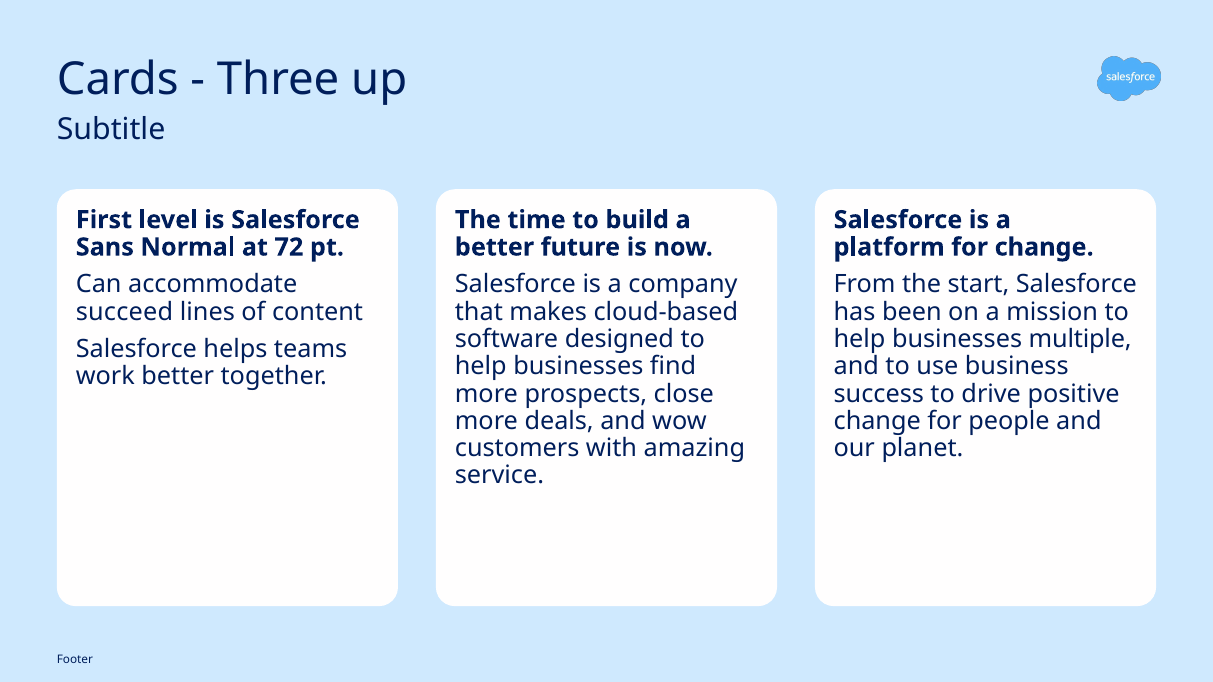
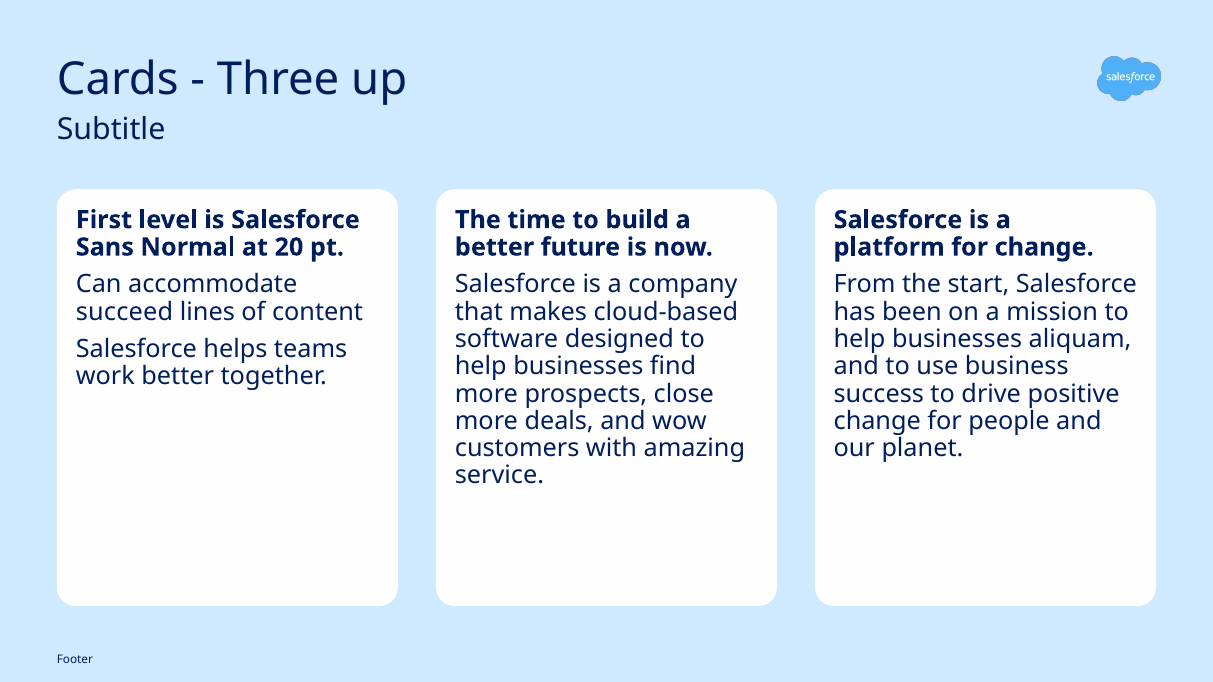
72: 72 -> 20 (289, 247)
multiple: multiple -> aliquam (1080, 339)
